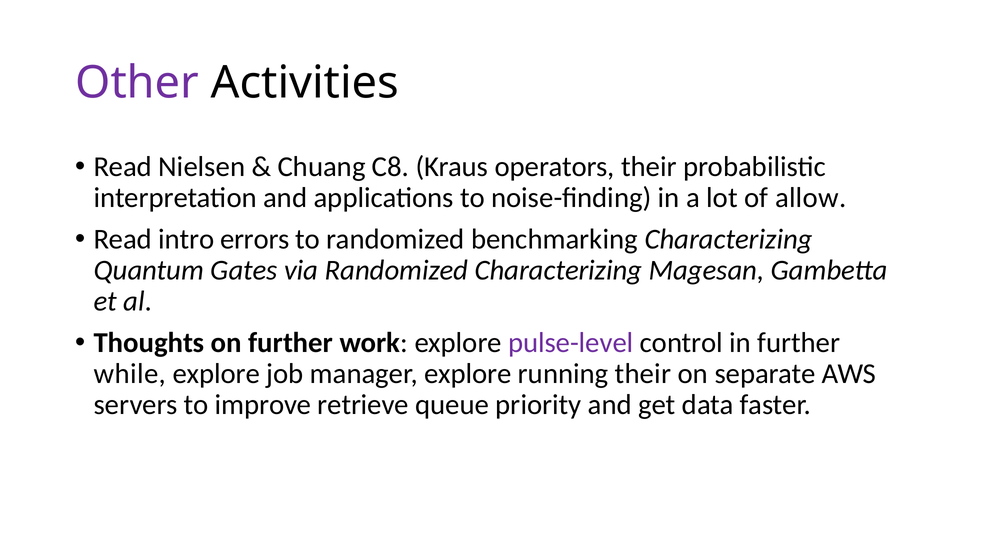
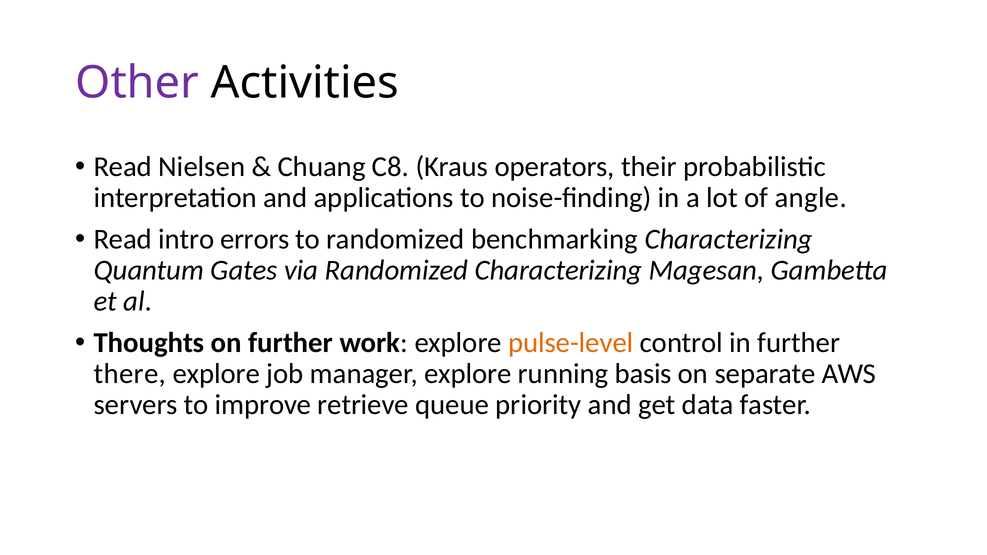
allow: allow -> angle (811, 198)
pulse-level colour: purple -> orange (571, 343)
while: while -> there (130, 374)
running their: their -> basis (643, 374)
